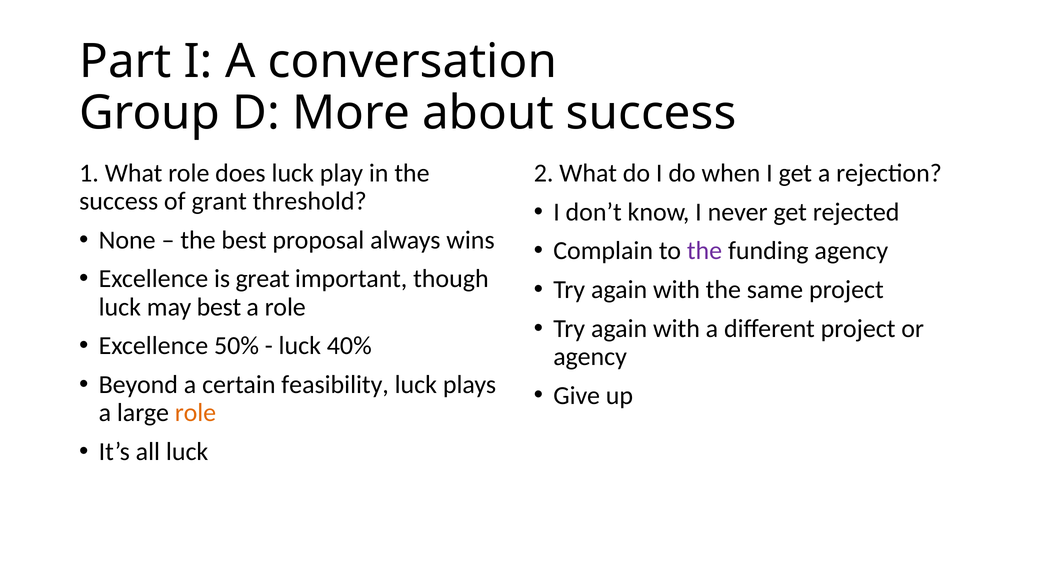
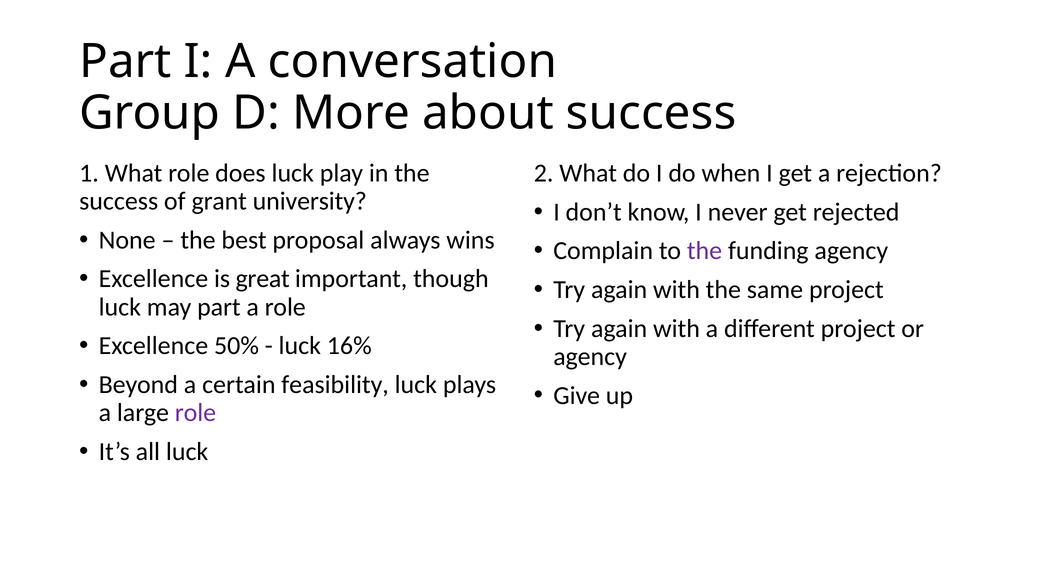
threshold: threshold -> university (310, 201)
may best: best -> part (219, 307)
40%: 40% -> 16% (349, 346)
role colour: orange -> purple (195, 413)
